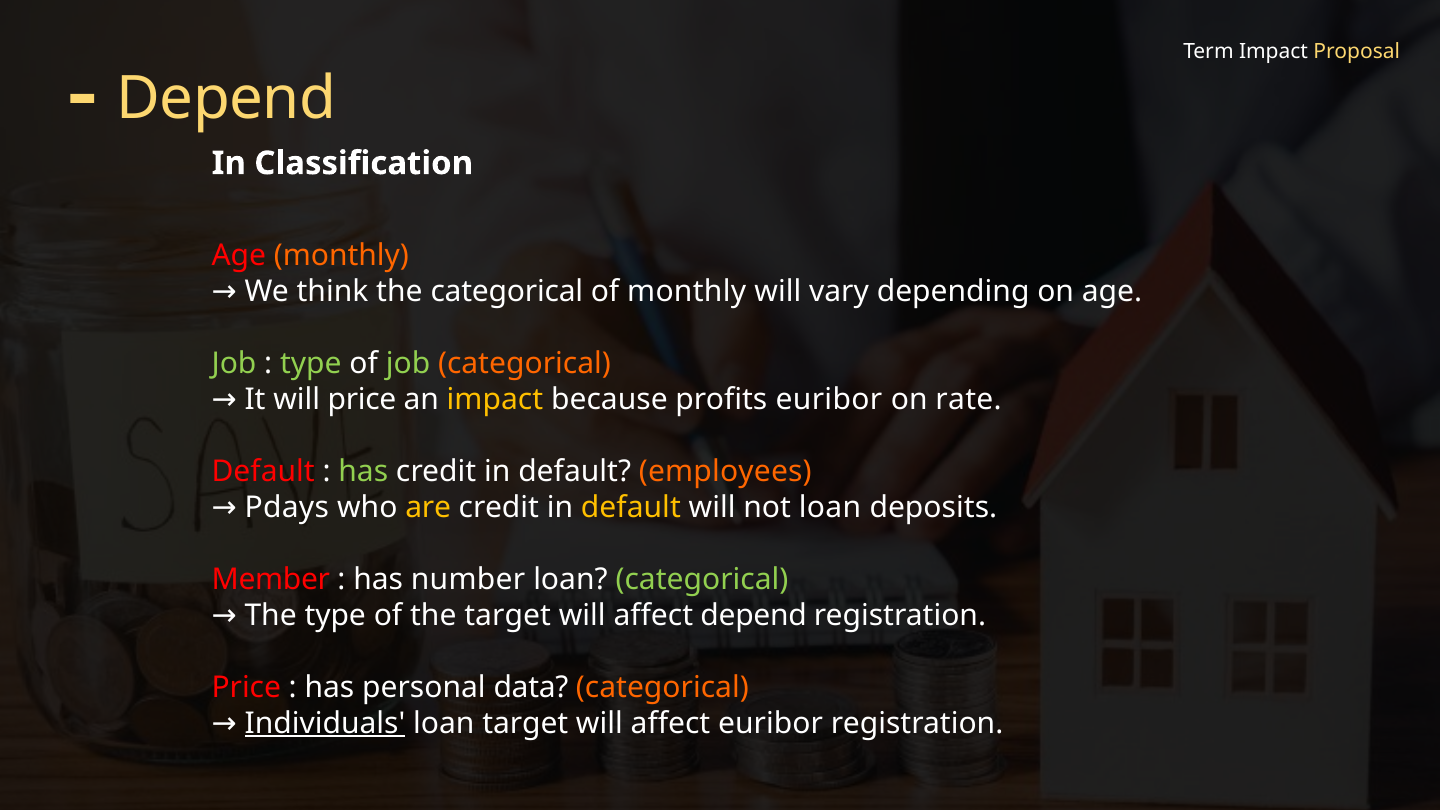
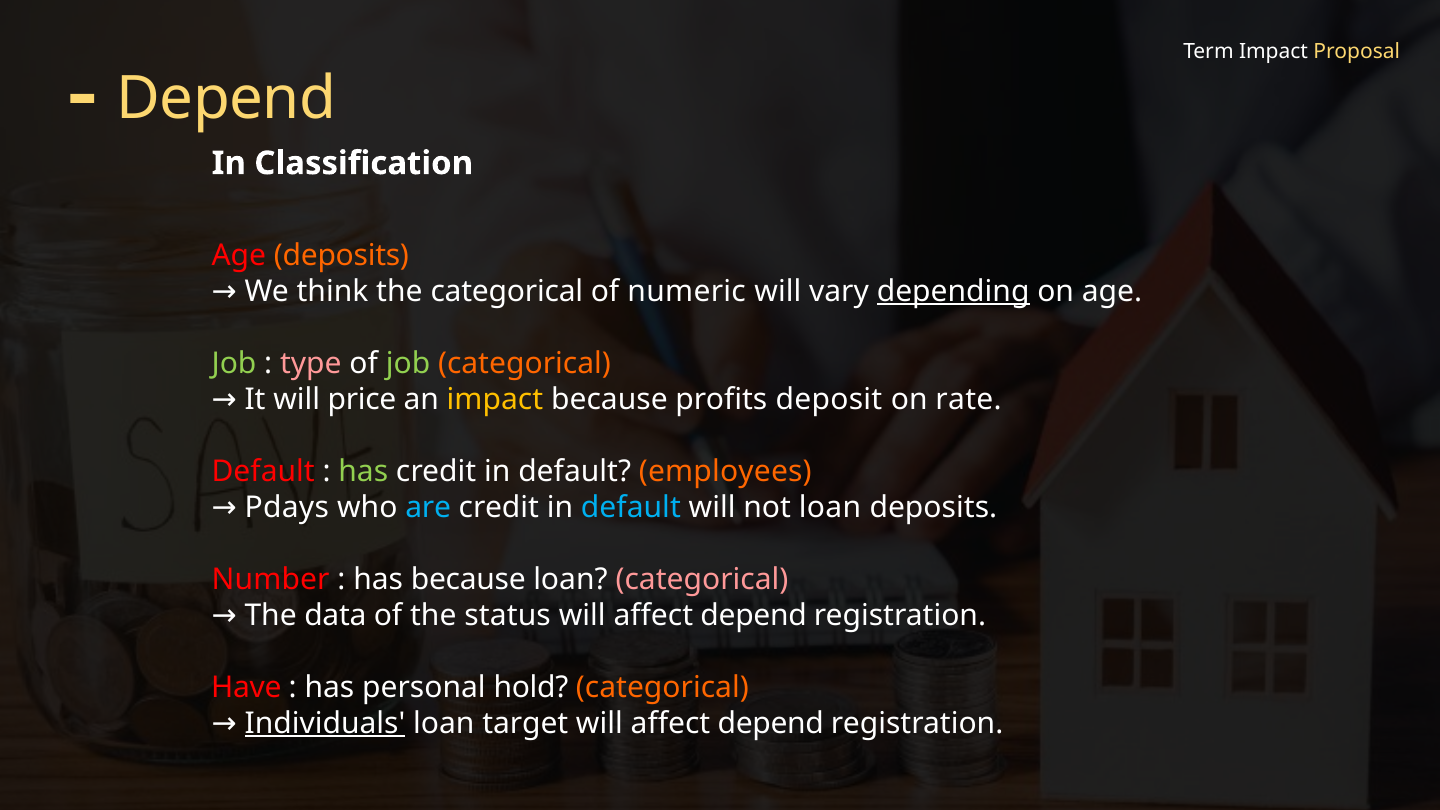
Age monthly: monthly -> deposits (341, 255)
of monthly: monthly -> numeric (687, 291)
depending underline: none -> present (953, 291)
type colour: light green -> pink (311, 363)
profits euribor: euribor -> deposit (829, 399)
are colour: yellow -> light blue (428, 507)
default colour: yellow -> light blue (631, 507)
Member: Member -> Number (271, 579)
has number: number -> because (468, 579)
categorical colour: light green -> pink (702, 579)
The type: type -> data (335, 615)
the target: target -> status (508, 615)
Price: Price -> Have (246, 687)
data: data -> hold (531, 687)
euribor: euribor -> depend (771, 723)
